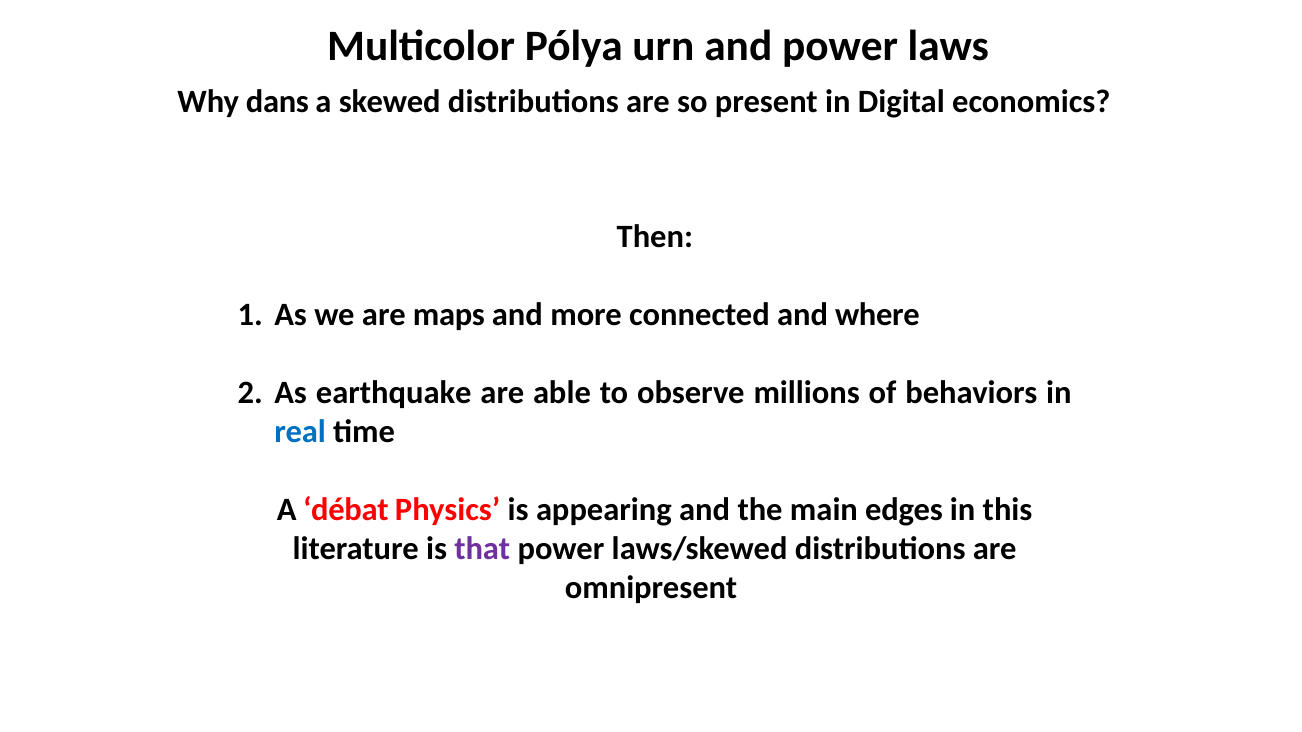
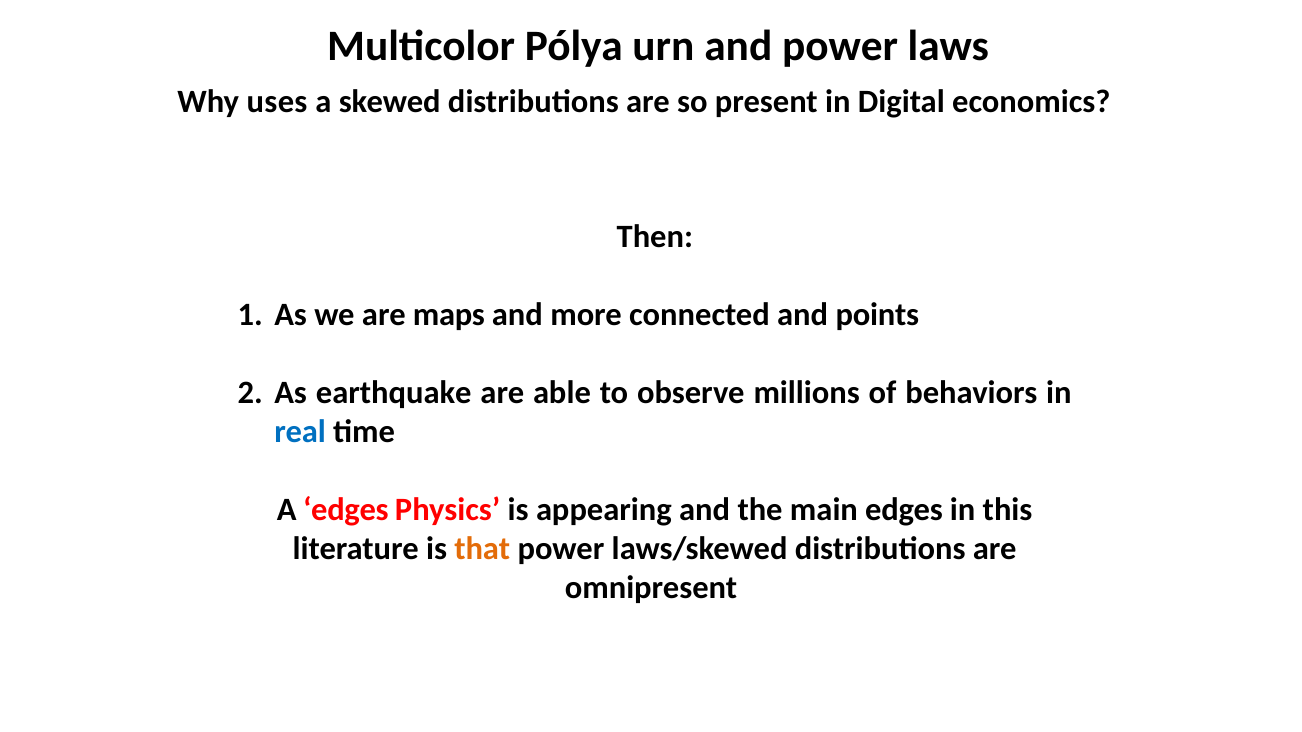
dans: dans -> uses (277, 101)
where: where -> points (877, 315)
A débat: débat -> edges (346, 510)
that colour: purple -> orange (482, 549)
